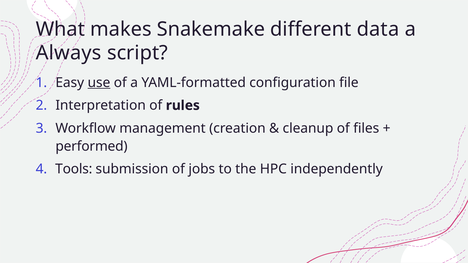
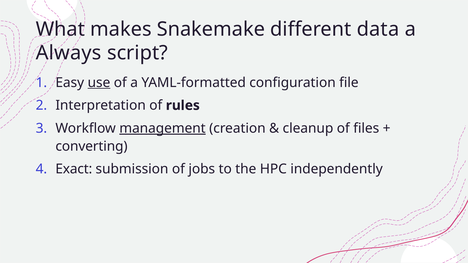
management underline: none -> present (163, 128)
performed: performed -> converting (91, 146)
Tools: Tools -> Exact (74, 169)
